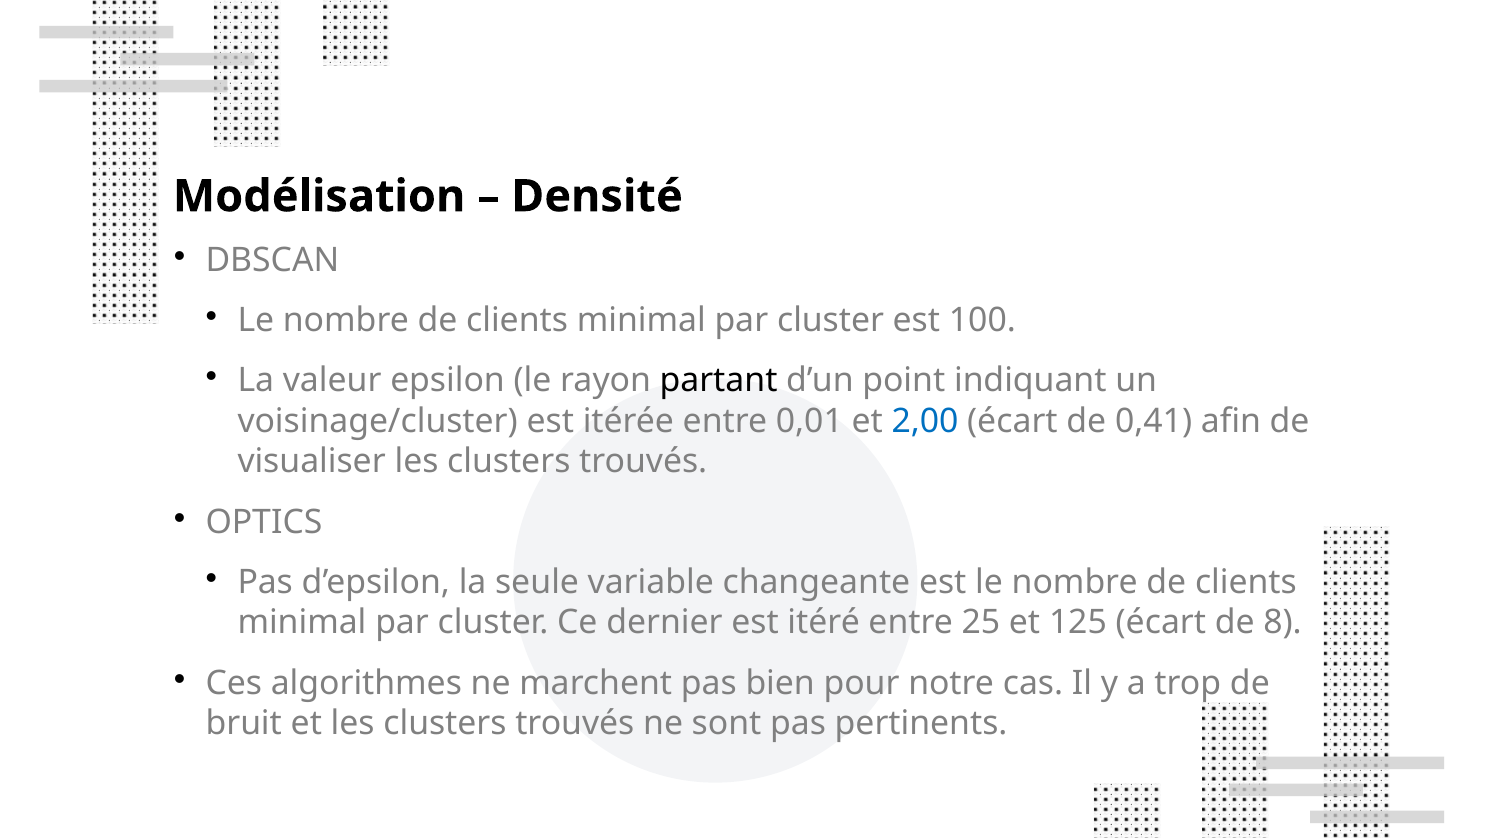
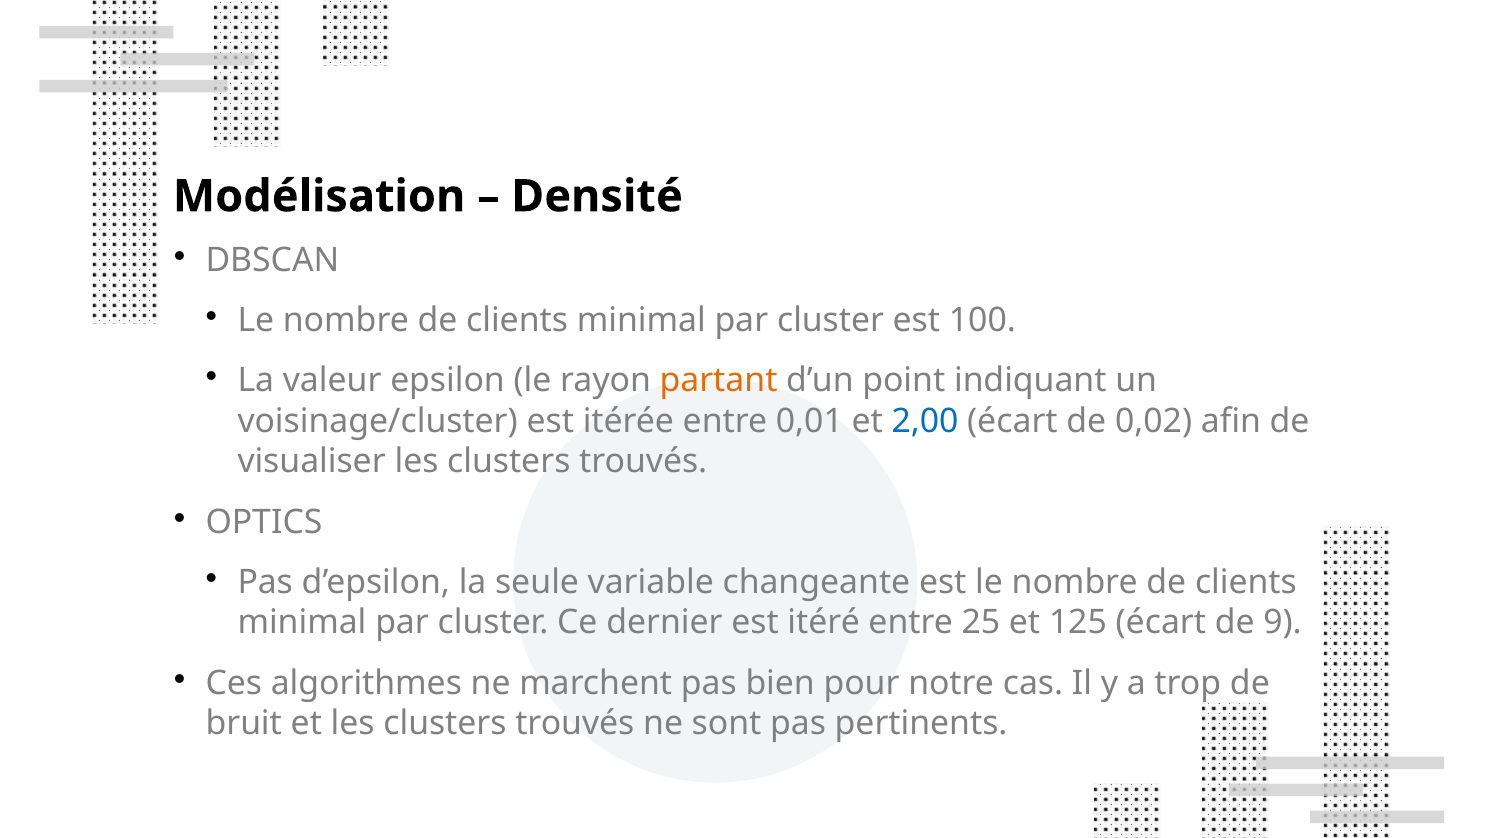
partant colour: black -> orange (719, 380)
0,41: 0,41 -> 0,02 (1154, 421)
8: 8 -> 9 (1283, 622)
